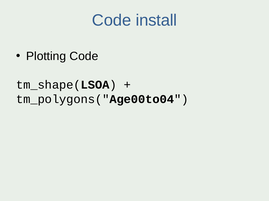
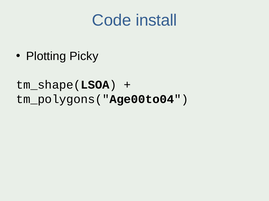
Plotting Code: Code -> Picky (84, 56)
